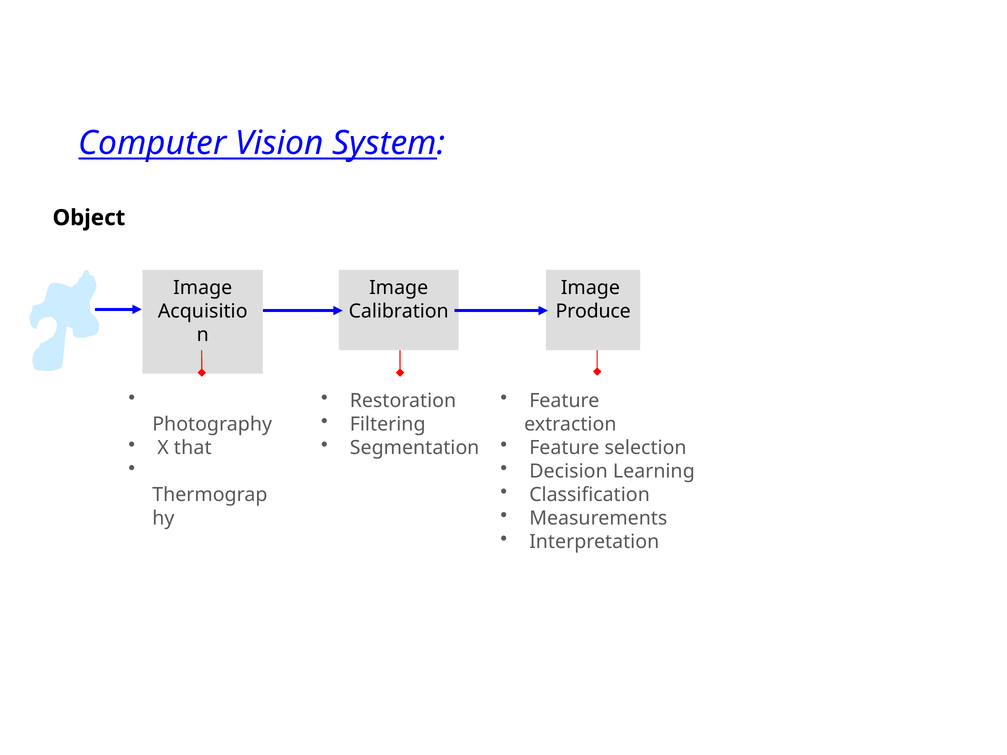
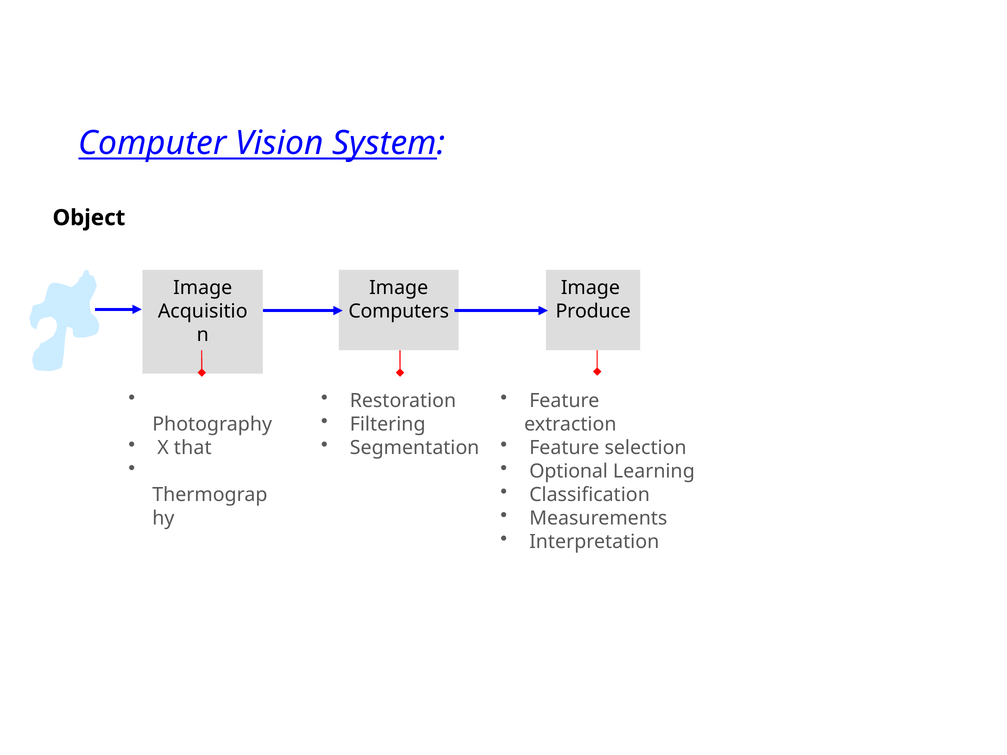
Calibration: Calibration -> Computers (399, 312)
Decision: Decision -> Optional (569, 471)
